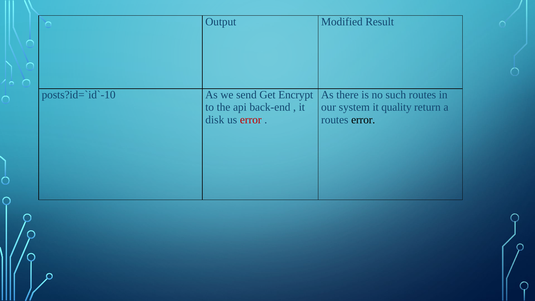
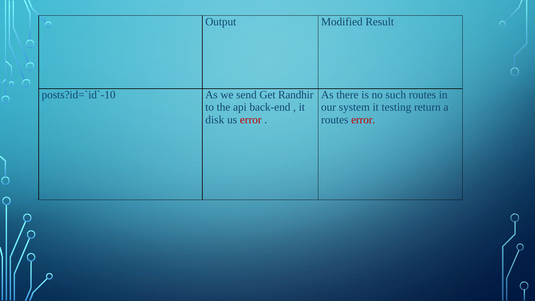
Encrypt: Encrypt -> Randhir (296, 95)
quality: quality -> testing (396, 107)
error colour: black -> red (363, 120)
